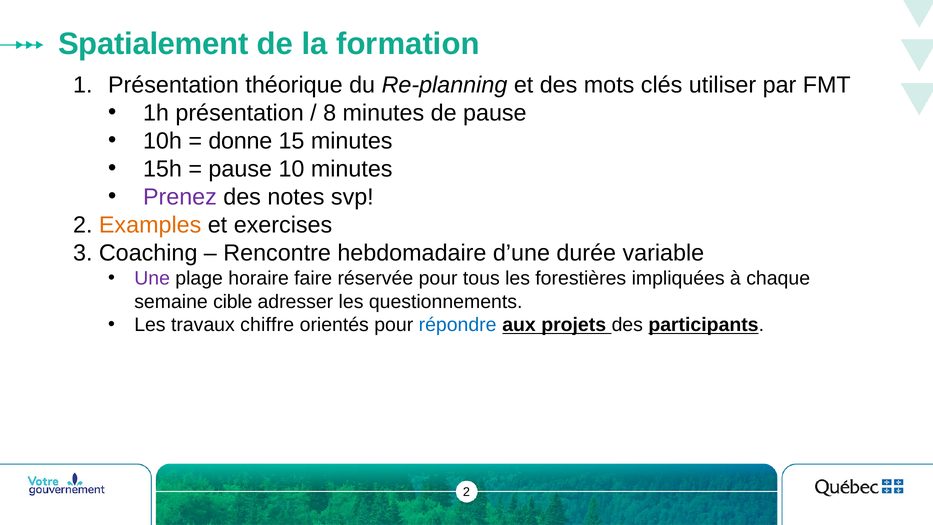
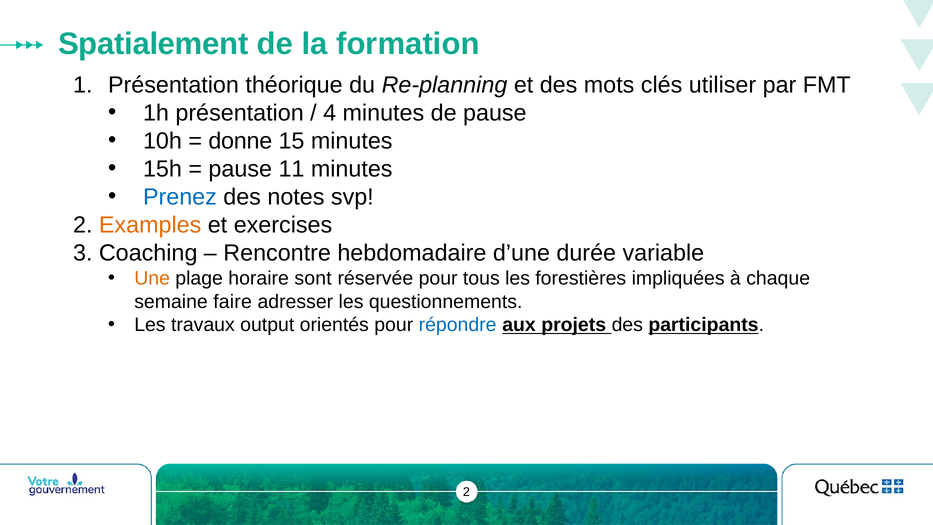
8: 8 -> 4 (330, 113)
10: 10 -> 11 (291, 169)
Prenez colour: purple -> blue (180, 197)
Une colour: purple -> orange (152, 278)
faire: faire -> sont (313, 278)
cible: cible -> faire (233, 301)
chiffre: chiffre -> output (267, 325)
